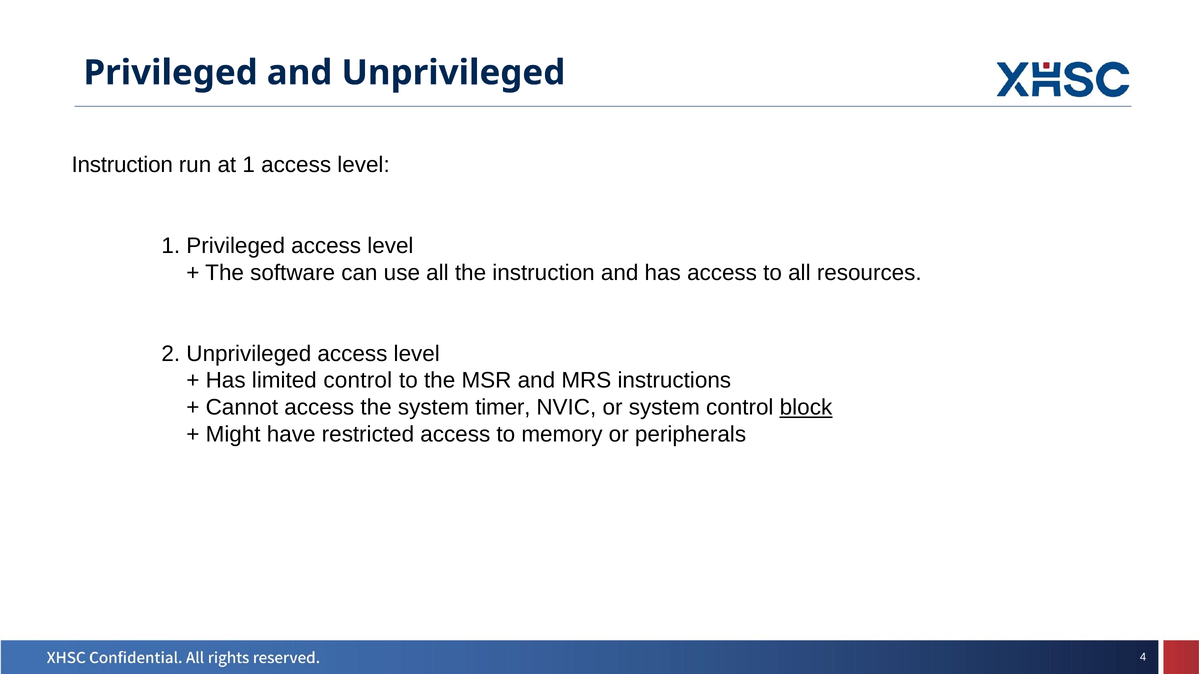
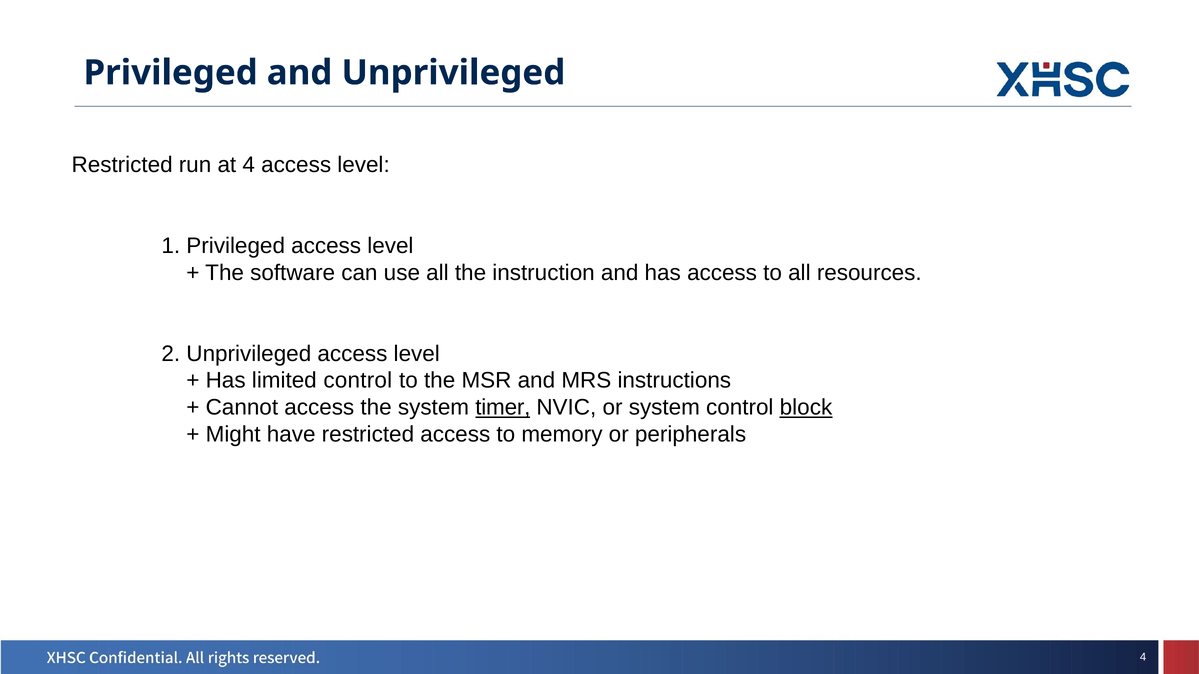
Instruction: Instruction -> Restricted (122, 165)
at 1: 1 -> 4 (249, 165)
timer underline: none -> present (503, 408)
